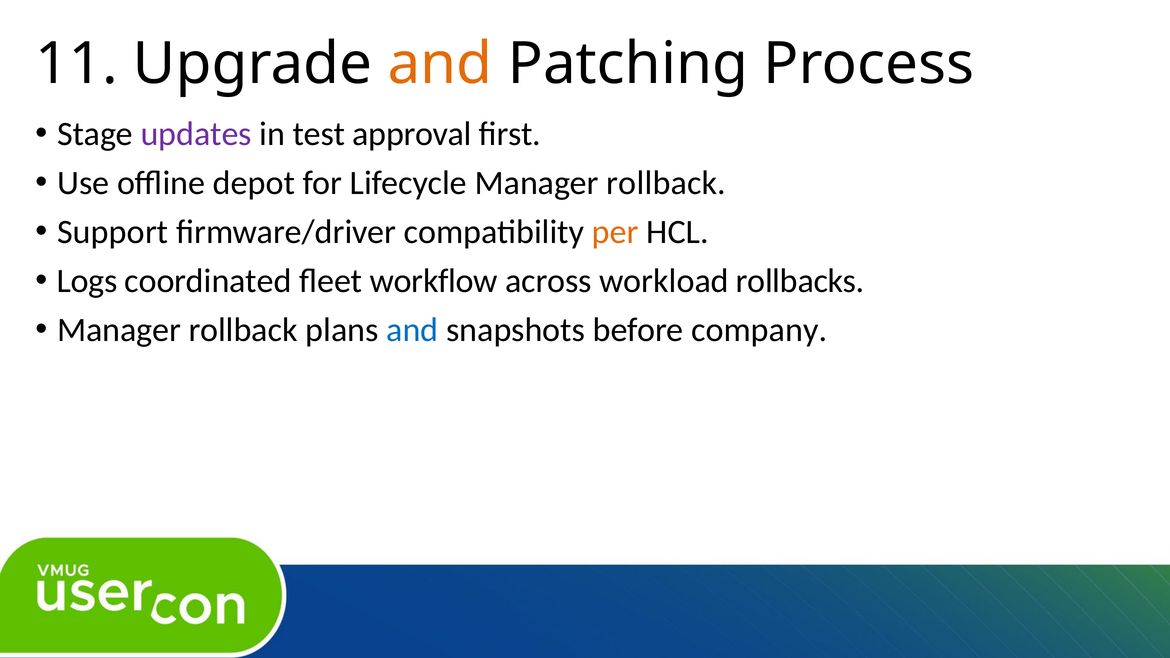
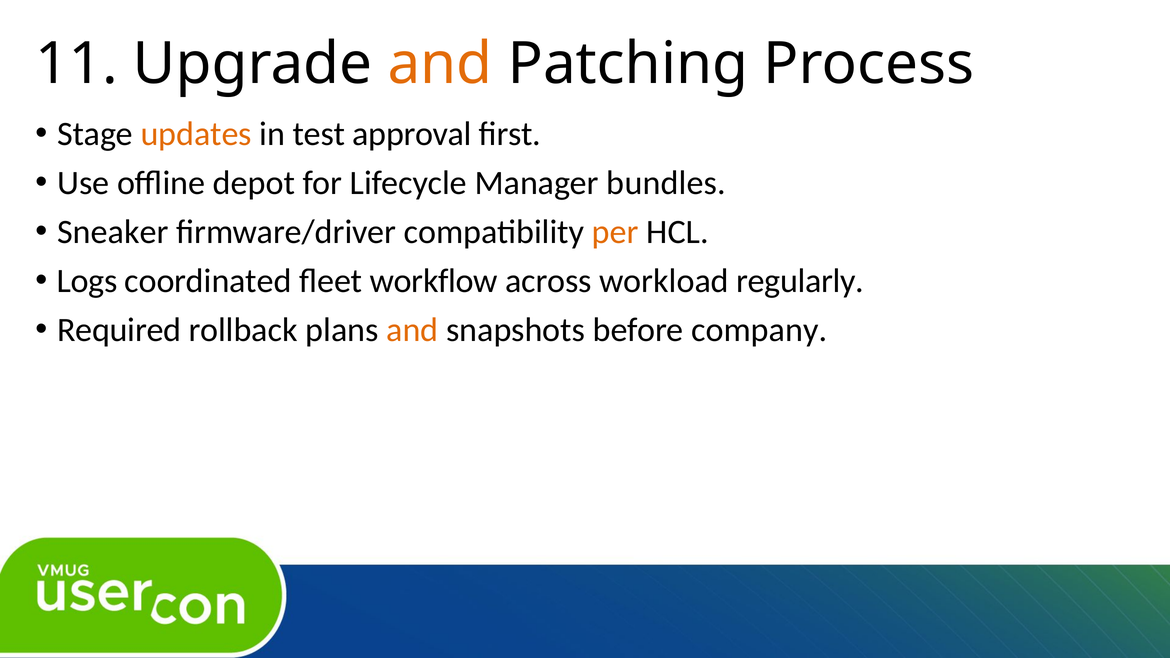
updates colour: purple -> orange (196, 134)
Lifecycle Manager rollback: rollback -> bundles (666, 183)
Support: Support -> Sneaker (113, 232)
rollbacks: rollbacks -> regularly (800, 281)
Manager: Manager -> Required (119, 330)
and colour: blue -> orange (412, 330)
